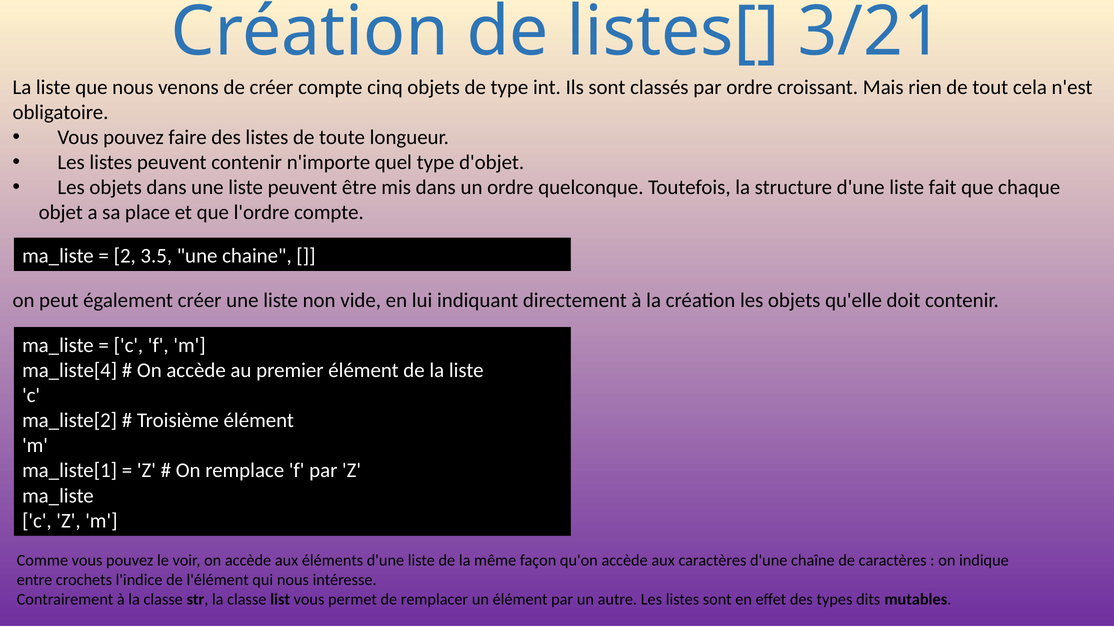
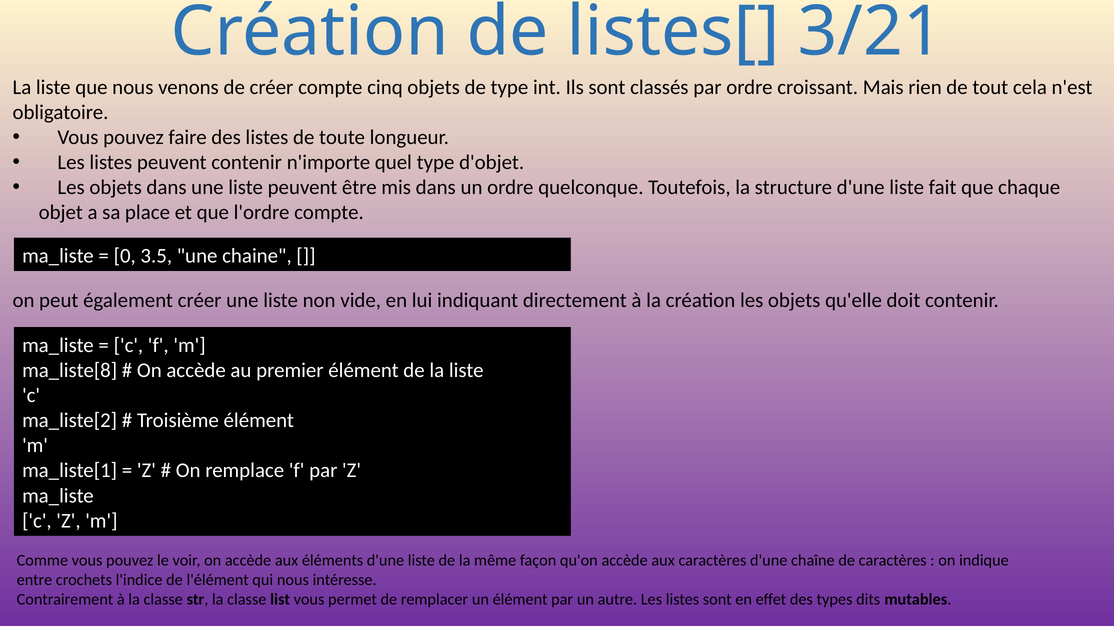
2: 2 -> 0 (125, 256)
ma_liste[4: ma_liste[4 -> ma_liste[8 (70, 370)
